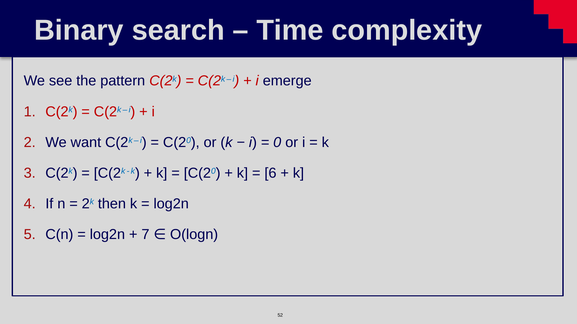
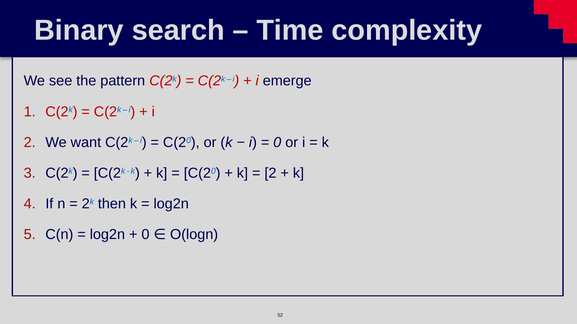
6: 6 -> 2 (270, 173)
7: 7 -> 0 (145, 235)
